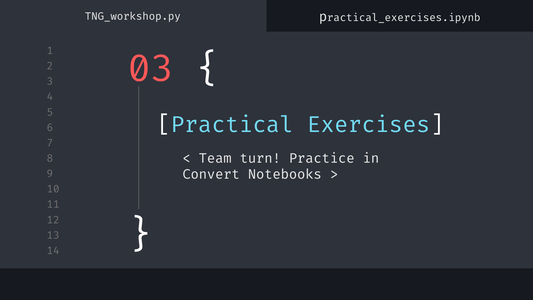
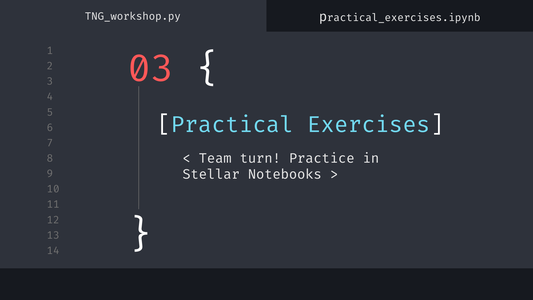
Convert: Convert -> Stellar (211, 174)
